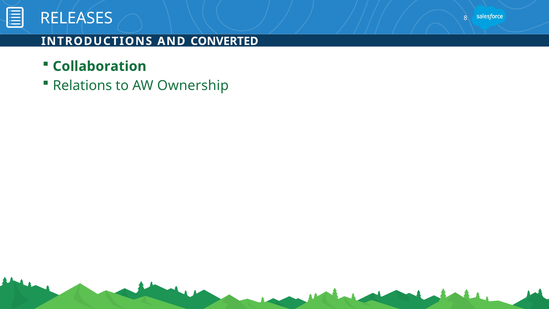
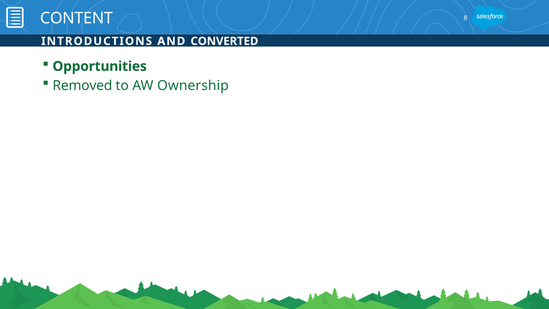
RELEASES: RELEASES -> CONTENT (76, 18)
Collaboration: Collaboration -> Opportunities (100, 66)
Relations: Relations -> Removed (82, 85)
